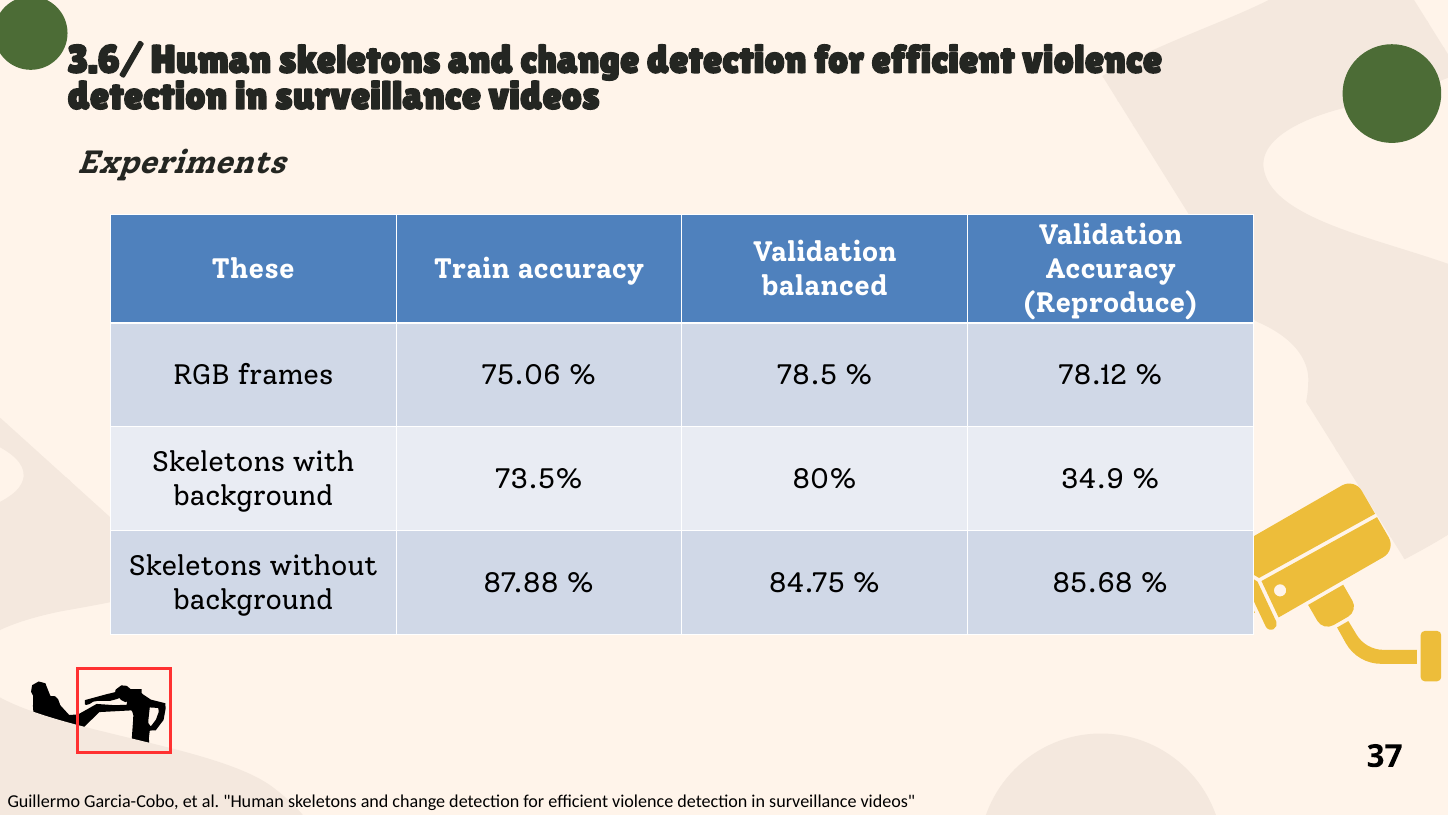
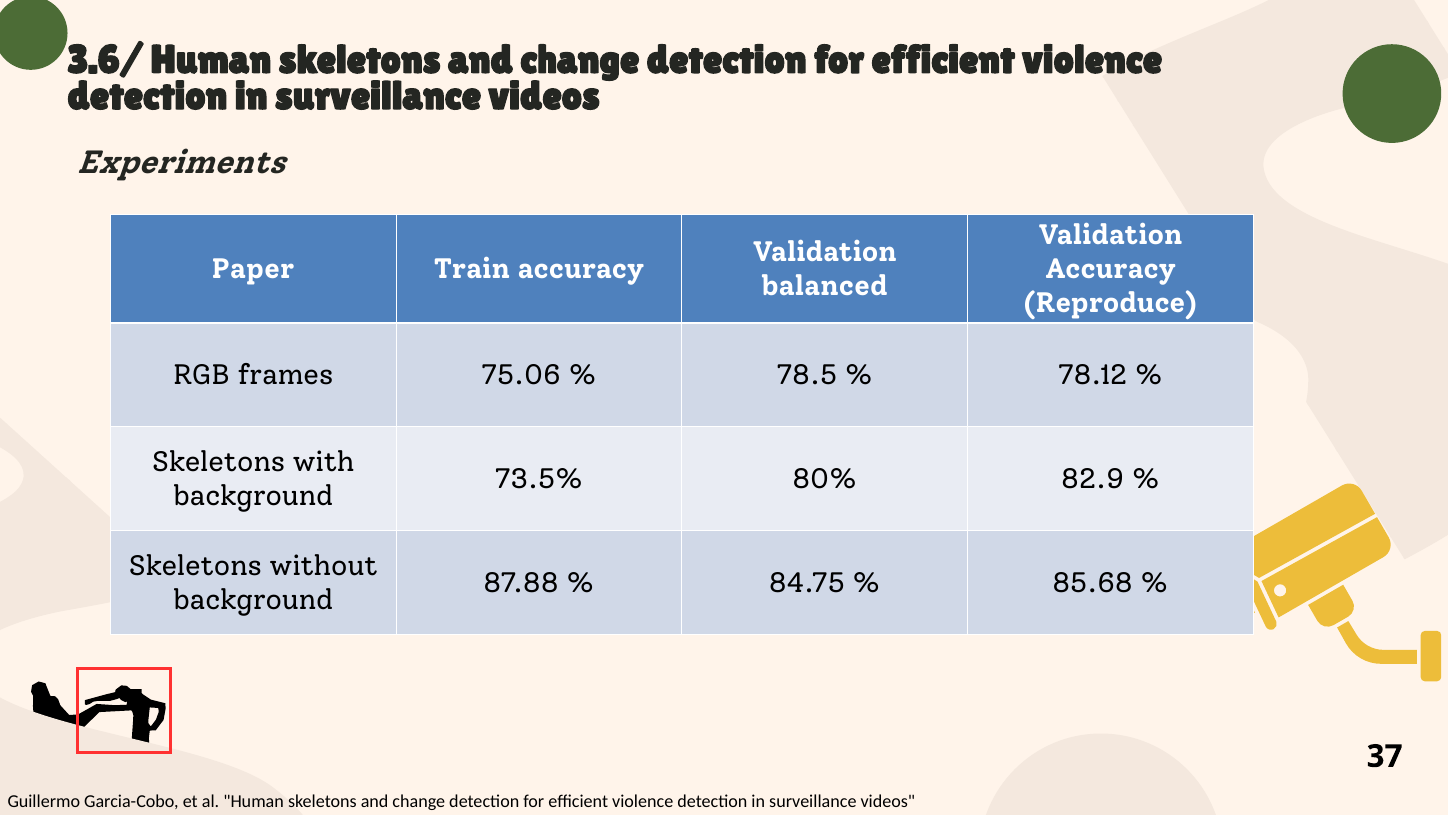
These: These -> Paper (253, 269)
34.9: 34.9 -> 82.9 (1093, 479)
